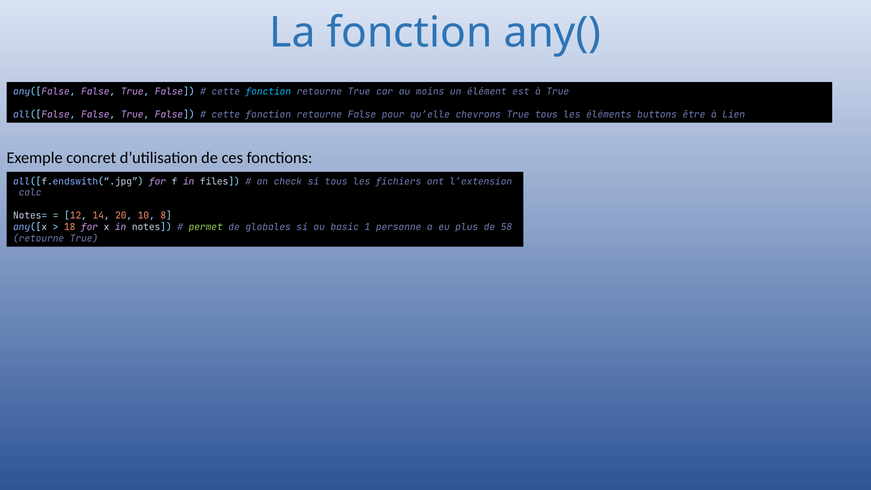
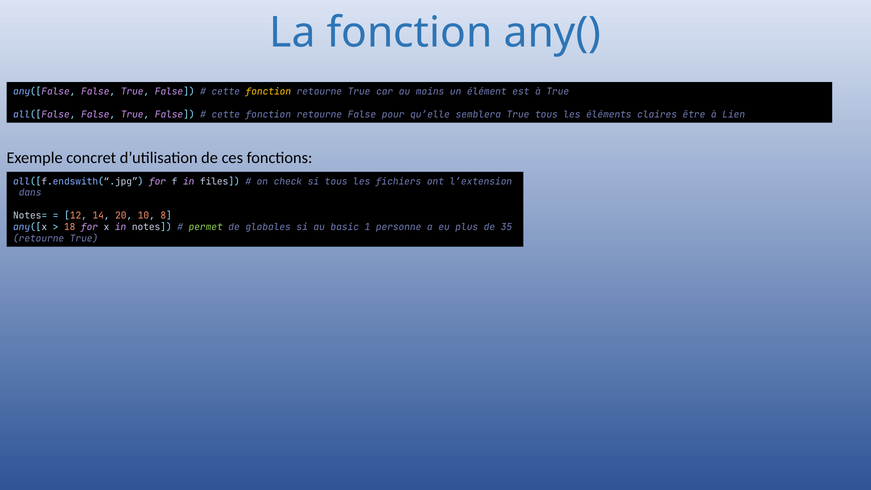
fonction colour: light blue -> yellow (268, 92)
chevrons: chevrons -> semblera (478, 114)
buttons: buttons -> claires (657, 114)
.calc: .calc -> .dans (27, 193)
58: 58 -> 35 (506, 227)
